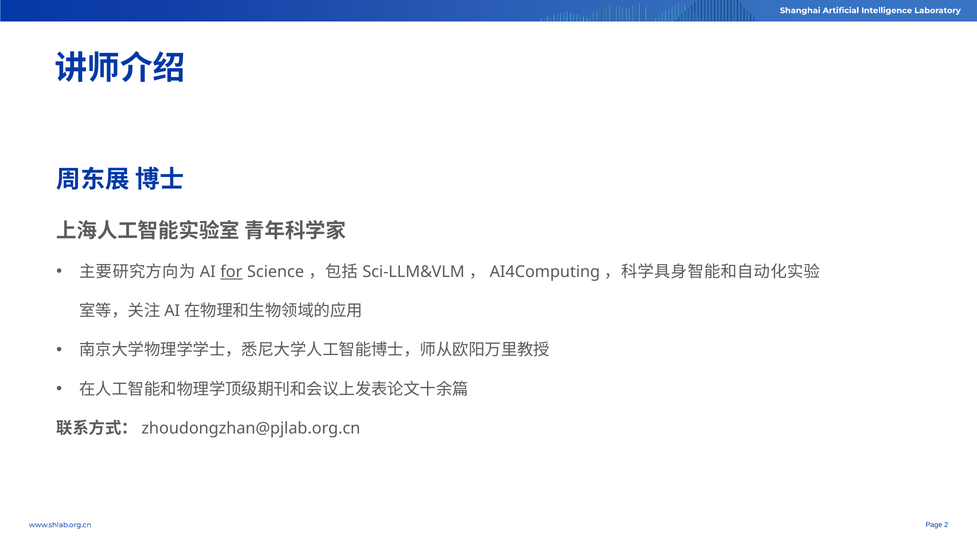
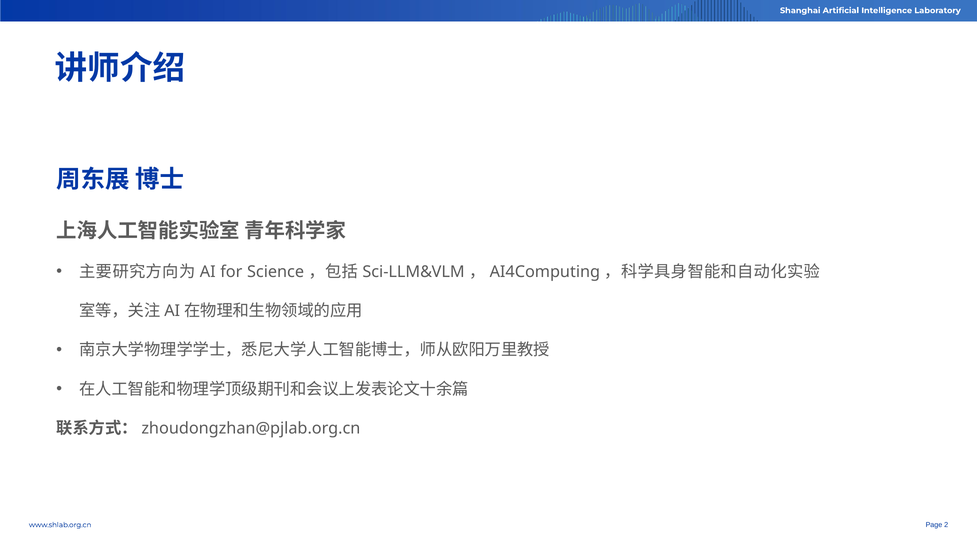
for underline: present -> none (231, 272)
